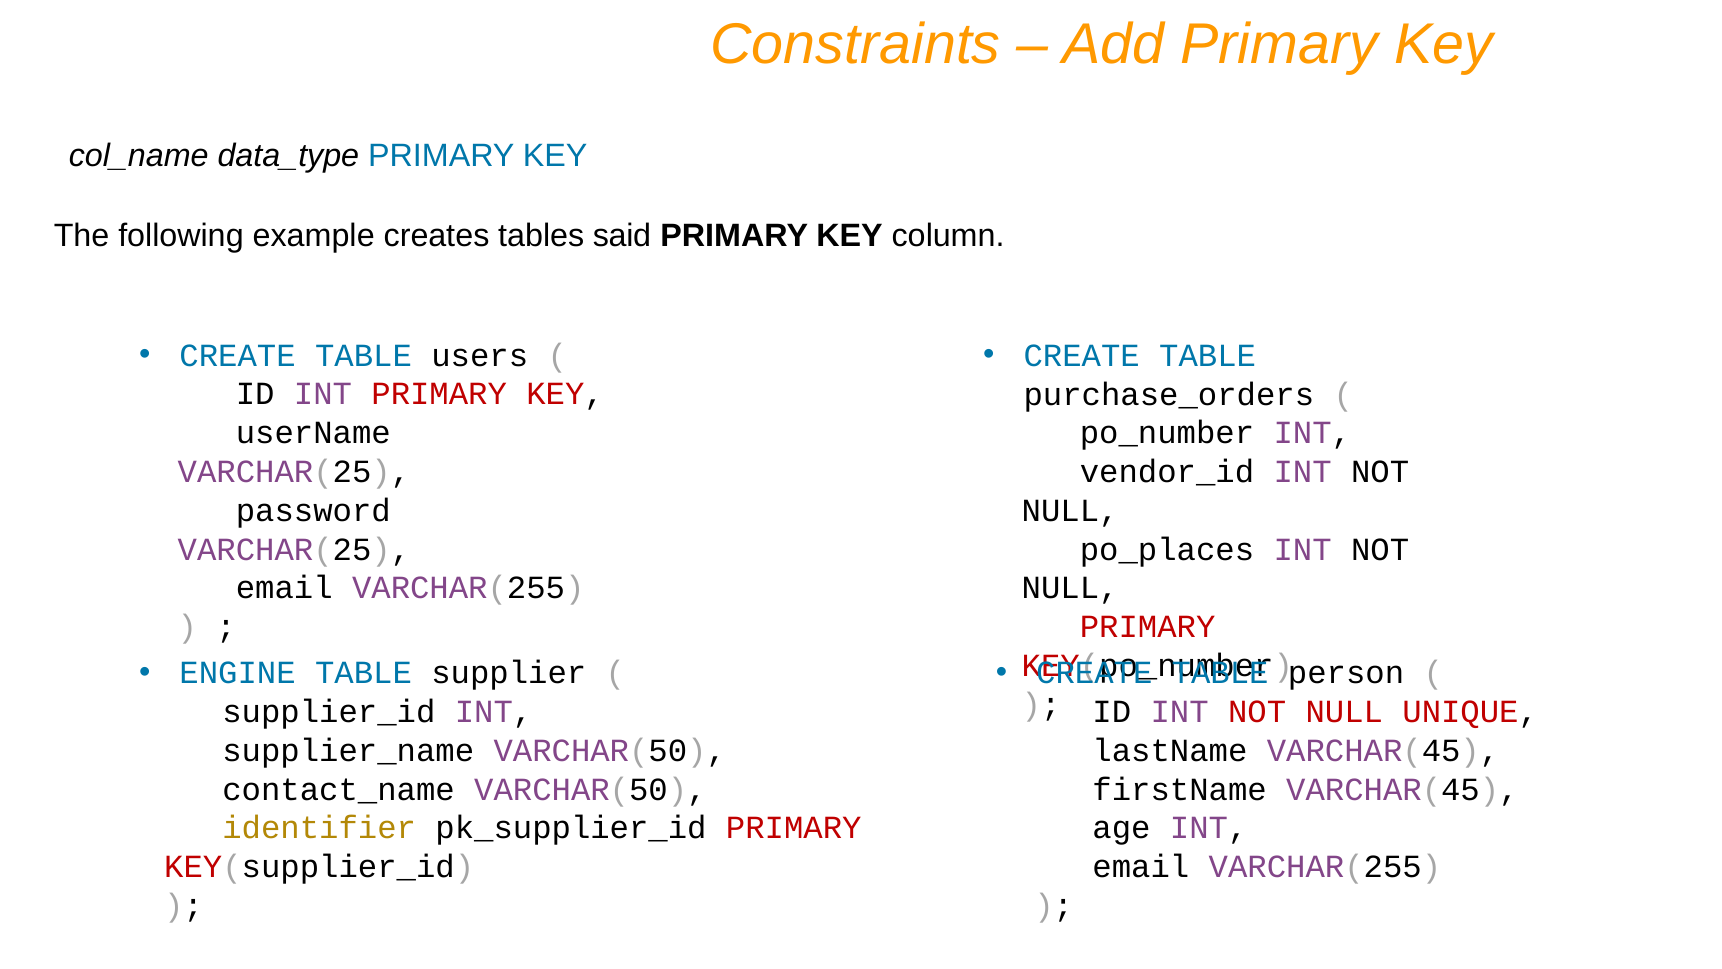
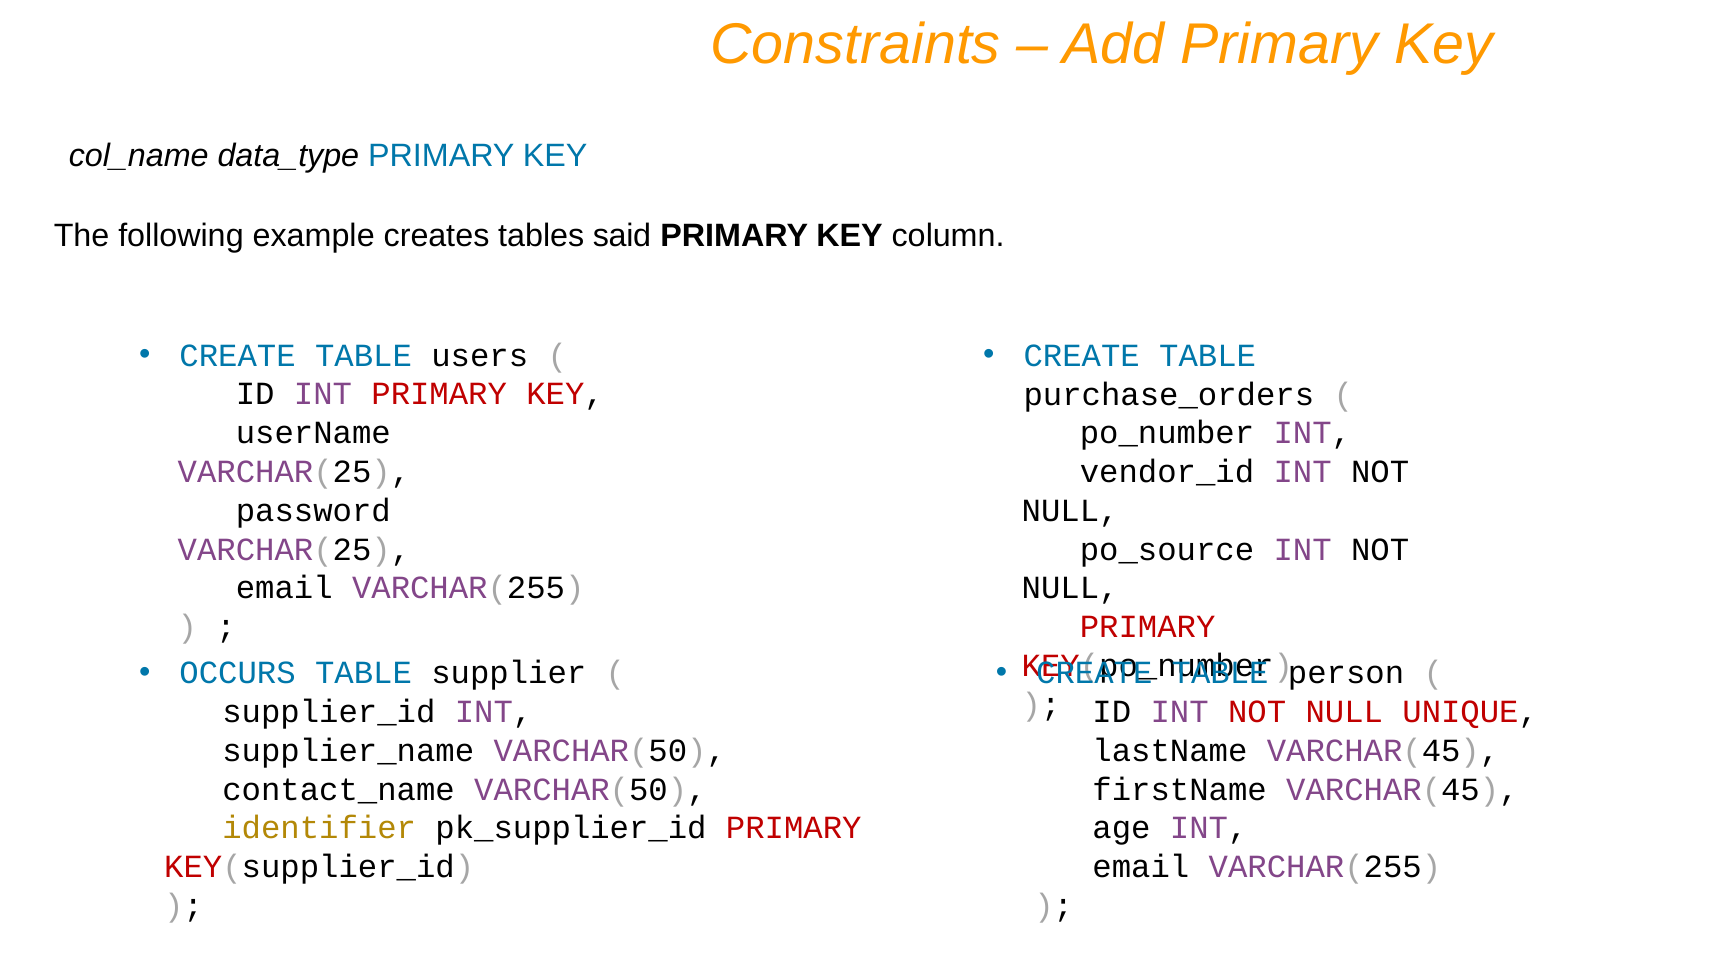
po_places: po_places -> po_source (1167, 549)
ENGINE: ENGINE -> OCCURS (238, 673)
